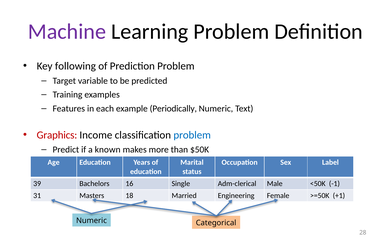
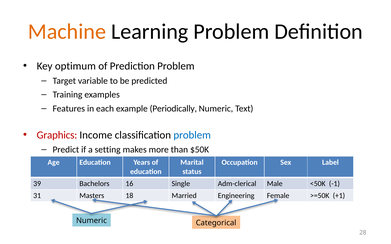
Machine colour: purple -> orange (67, 32)
following: following -> optimum (75, 66)
known: known -> setting (108, 150)
